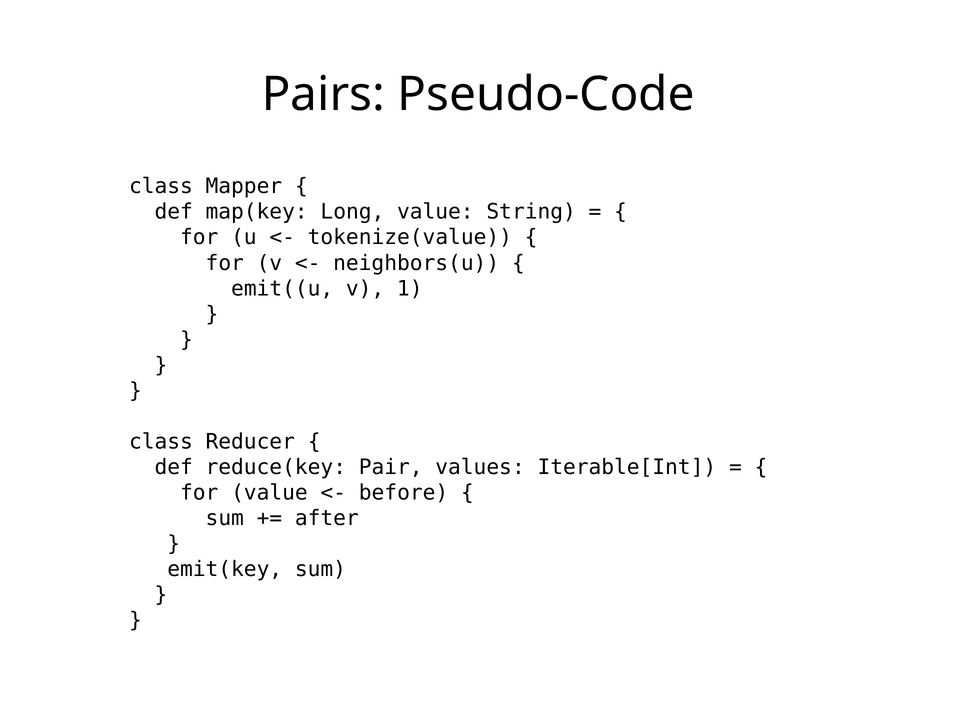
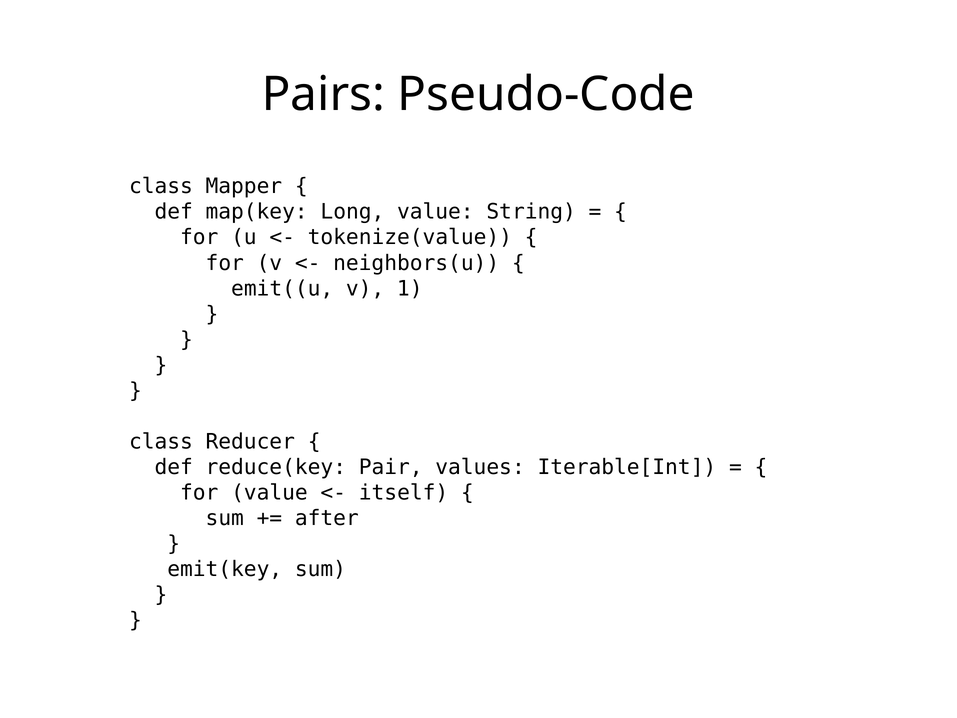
before: before -> itself (404, 492)
